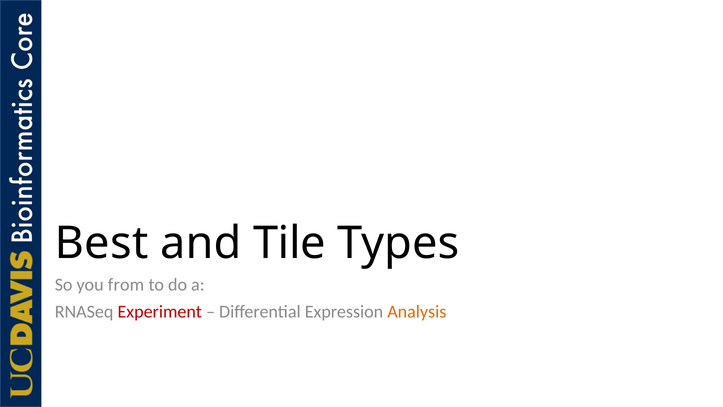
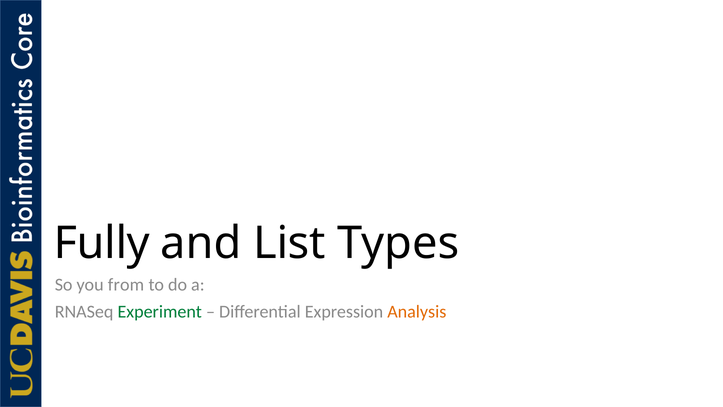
Best: Best -> Fully (102, 243)
Tile: Tile -> List (289, 243)
Experiment colour: red -> green (160, 312)
